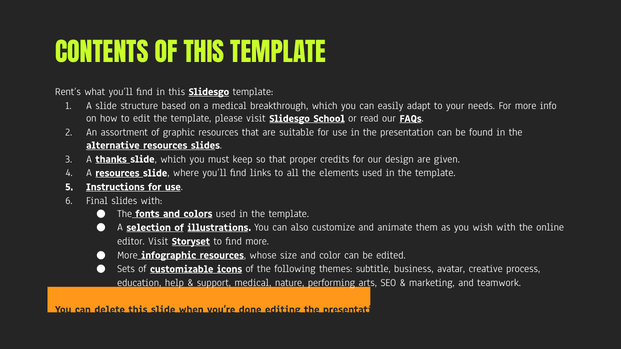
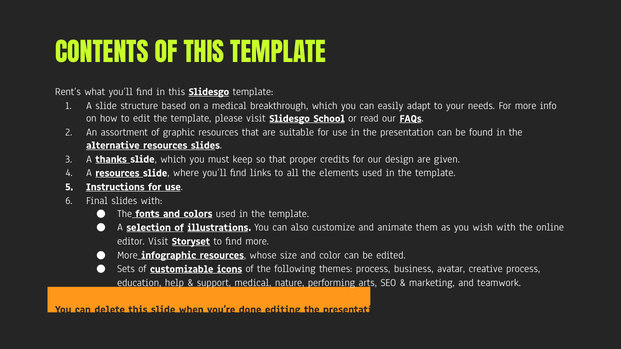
themes subtitle: subtitle -> process (373, 269)
